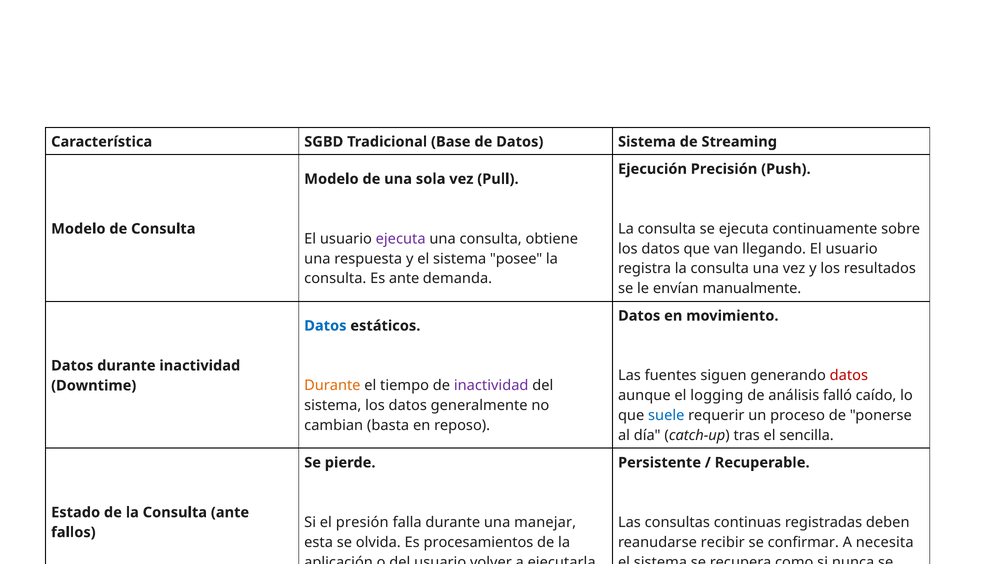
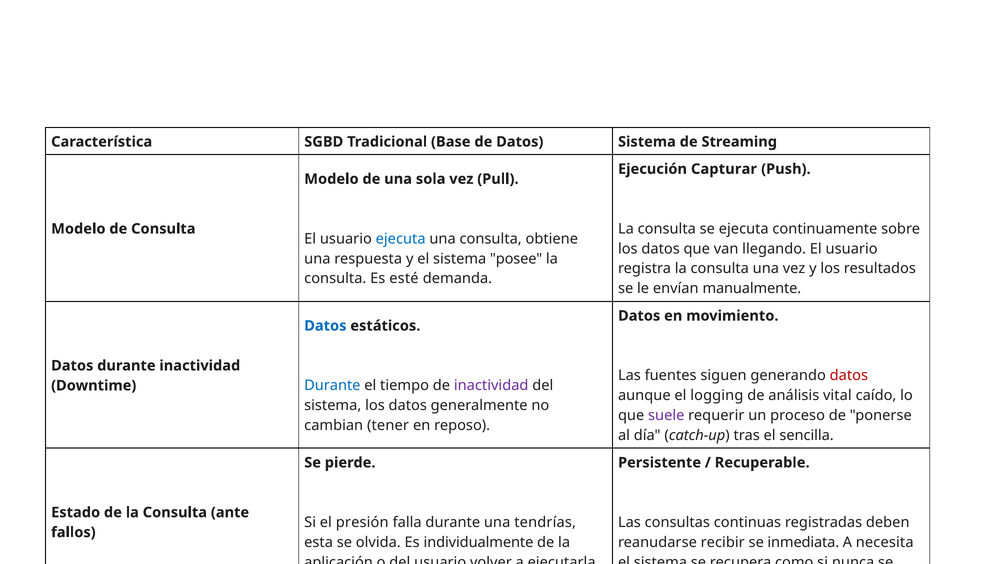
Precisión: Precisión -> Capturar (724, 169)
ejecuta colour: purple -> blue (401, 239)
Es ante: ante -> esté (404, 278)
Durante colour: orange -> blue (332, 385)
falló: falló -> vital (837, 395)
suele colour: blue -> purple (666, 415)
basta: basta -> tener (388, 425)
manejar: manejar -> tendrías (545, 522)
procesamientos: procesamientos -> individualmente (478, 542)
confirmar: confirmar -> inmediata (803, 542)
